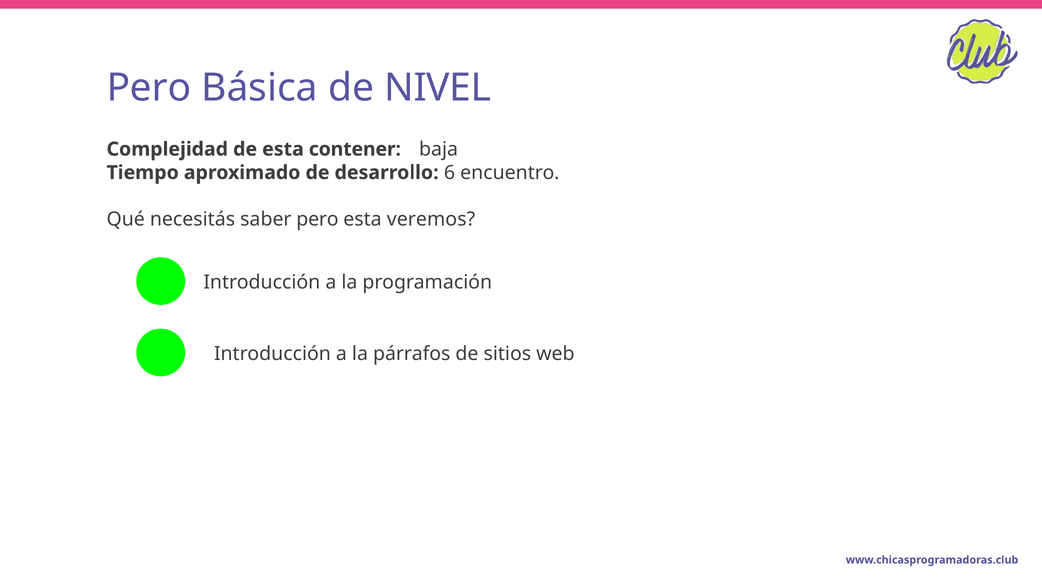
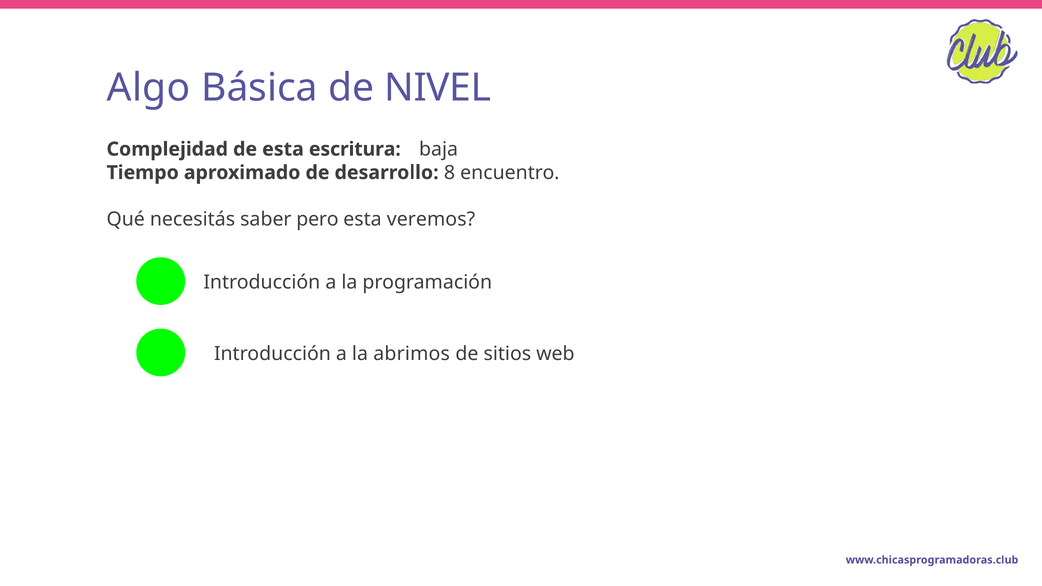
Pero: Pero -> Algo (149, 88)
contener: contener -> escritura (355, 149)
6: 6 -> 8 (450, 173)
párrafos: párrafos -> abrimos (412, 354)
